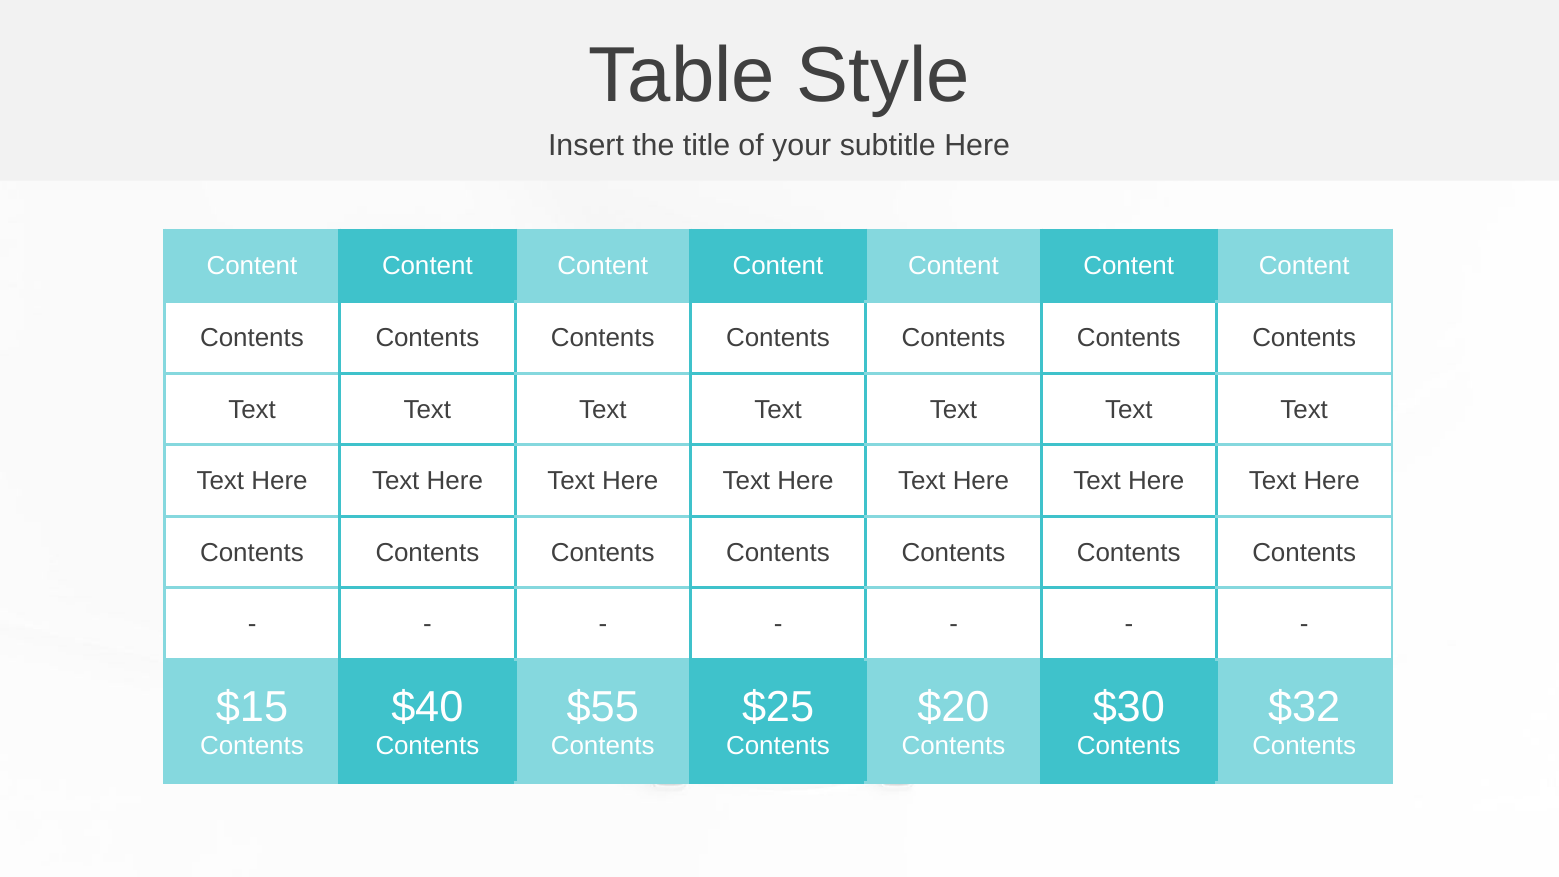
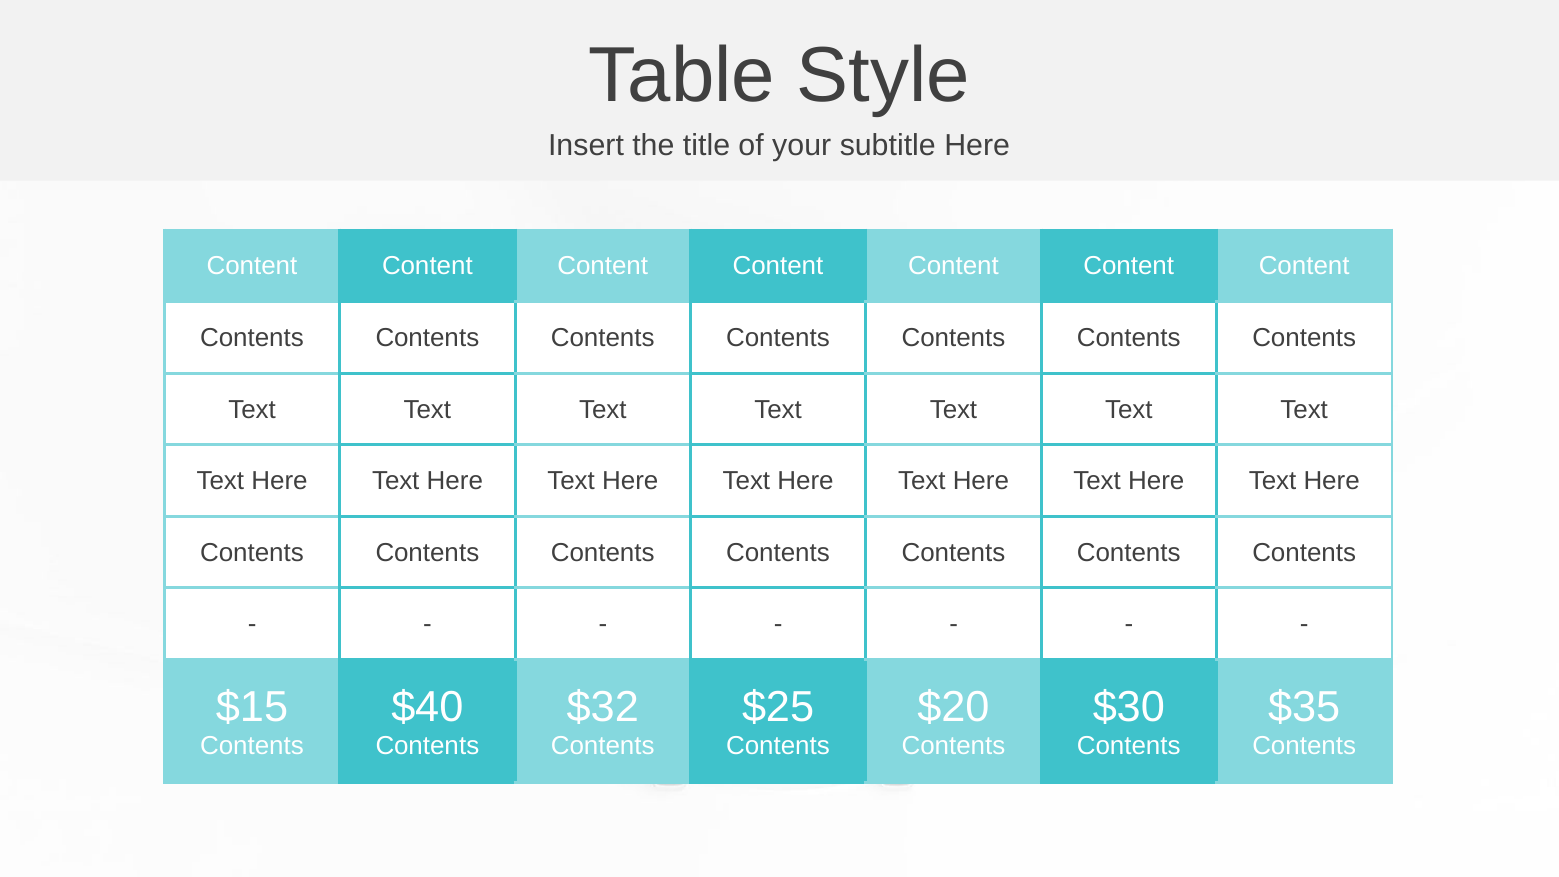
$55: $55 -> $32 (603, 707)
$32: $32 -> $35 (1304, 707)
